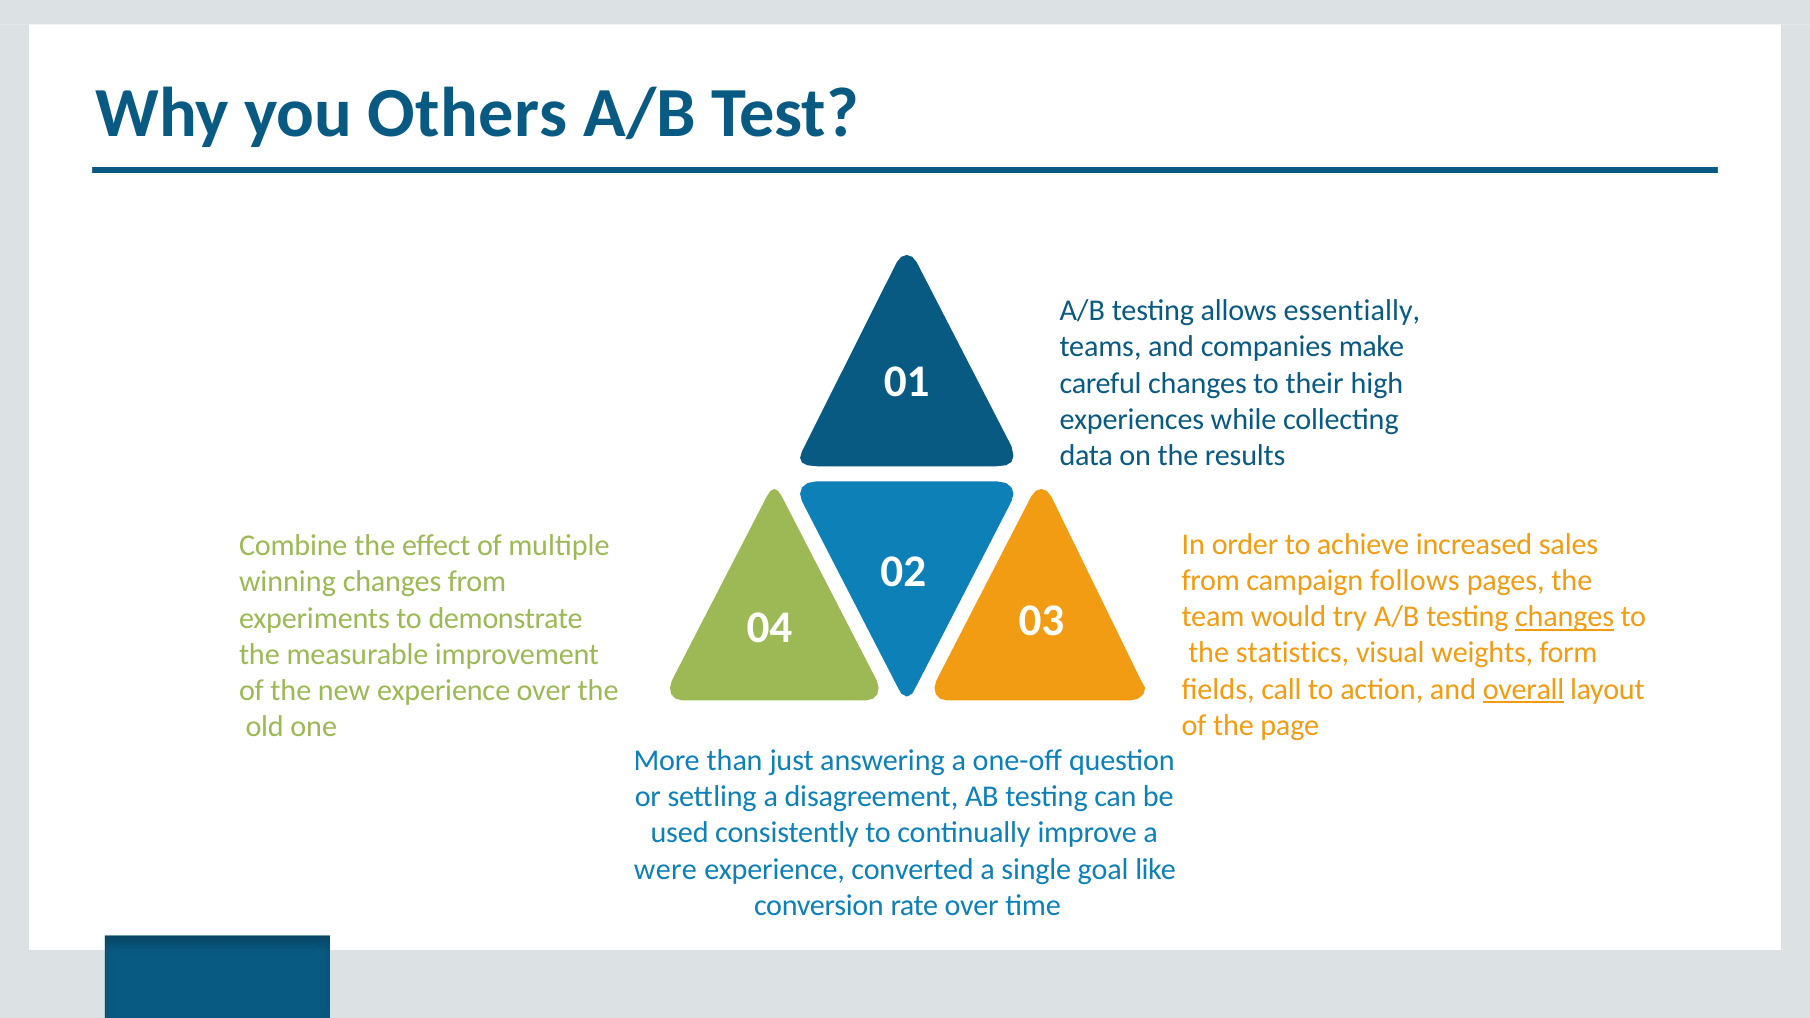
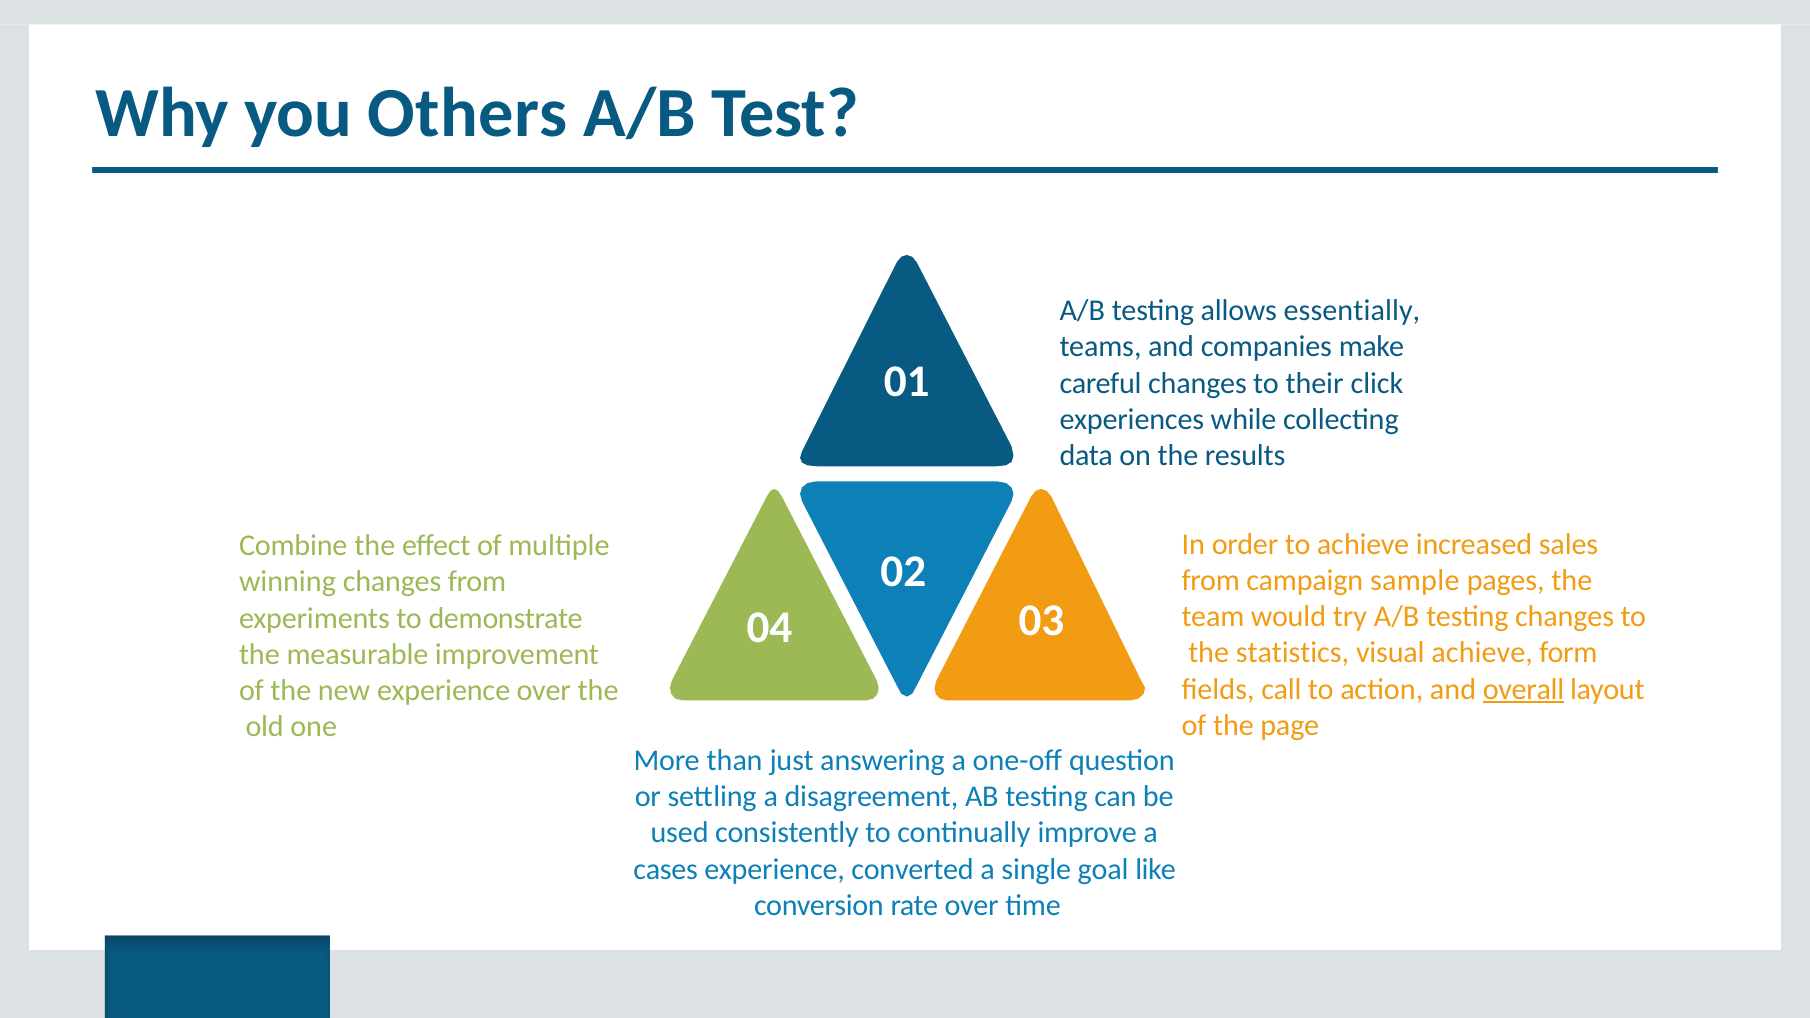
high: high -> click (1377, 383)
follows: follows -> sample (1415, 581)
changes underline: present -> none (1565, 617)
visual weights: weights -> achieve (1482, 653)
were: were -> cases (666, 869)
